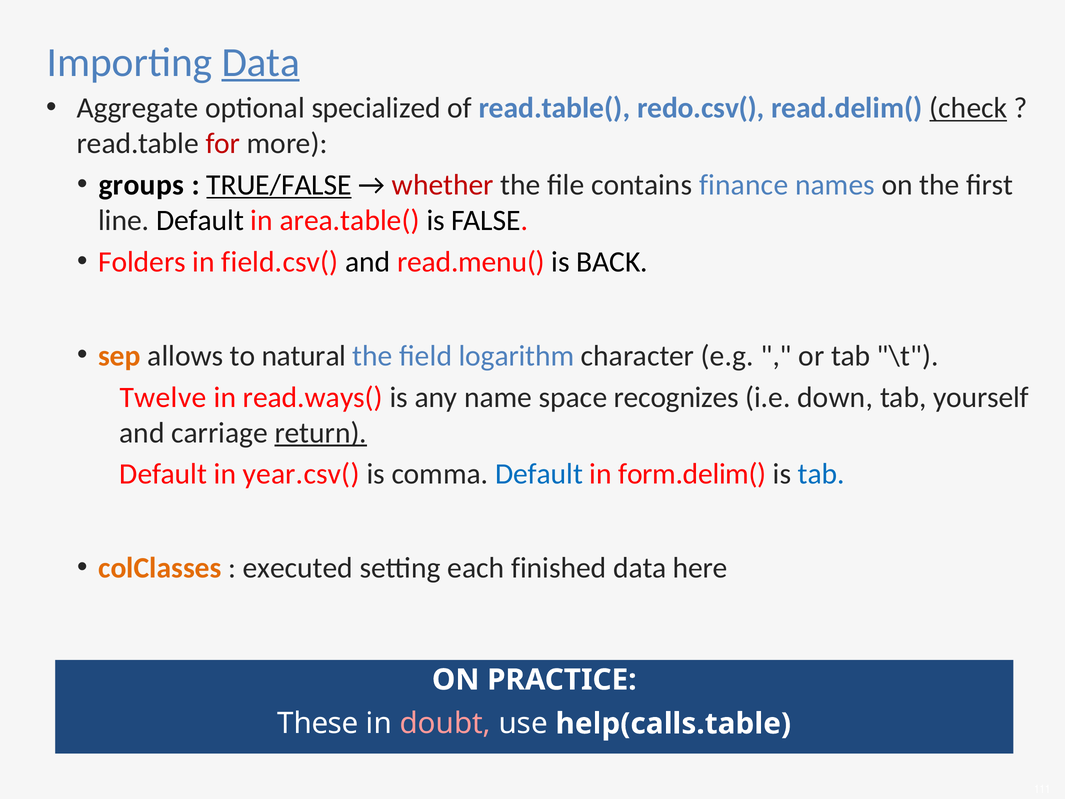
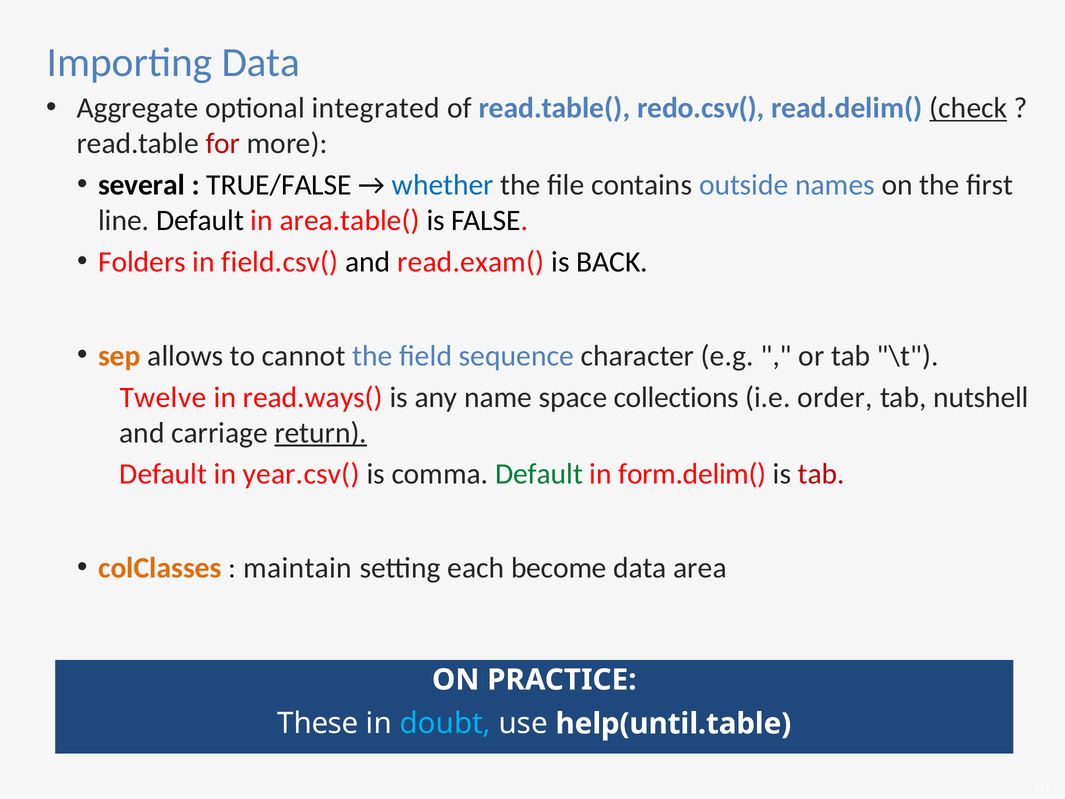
Data underline: present -> none (261, 62)
specialized: specialized -> integrated (376, 108)
groups: groups -> several (142, 185)
TRUE/FALSE underline: present -> none (279, 185)
whether colour: red -> blue (443, 185)
finance: finance -> outside (744, 185)
read.menu(: read.menu( -> read.exam( (471, 262)
natural: natural -> cannot (304, 356)
logarithm: logarithm -> sequence (516, 356)
recognizes: recognizes -> collections (676, 397)
down: down -> order (835, 397)
yourself: yourself -> nutshell (981, 397)
Default colour: blue -> green (539, 474)
tab colour: blue -> red (821, 474)
executed: executed -> maintain (298, 568)
finished: finished -> become (559, 568)
here: here -> area (700, 568)
doubt colour: pink -> light blue (445, 723)
help(calls.table: help(calls.table -> help(until.table (673, 723)
